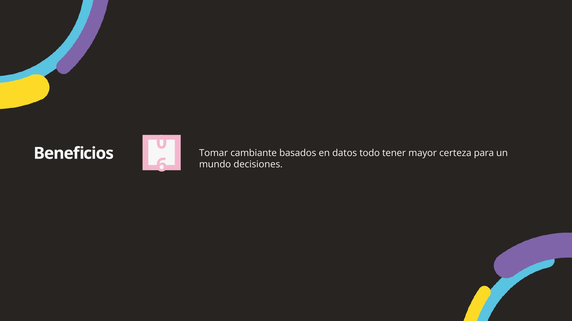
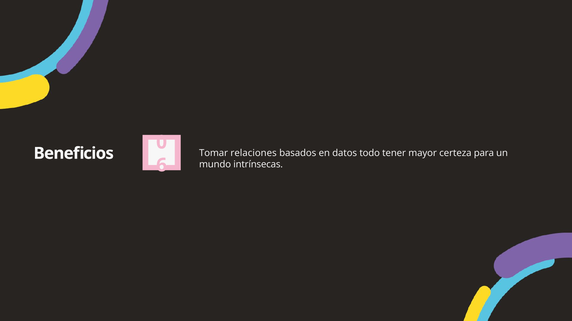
cambiante: cambiante -> relaciones (254, 153)
decisiones: decisiones -> intrínsecas (258, 165)
